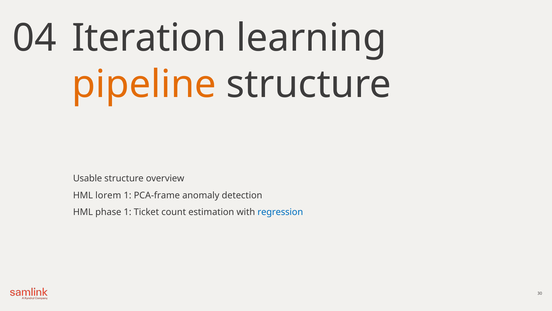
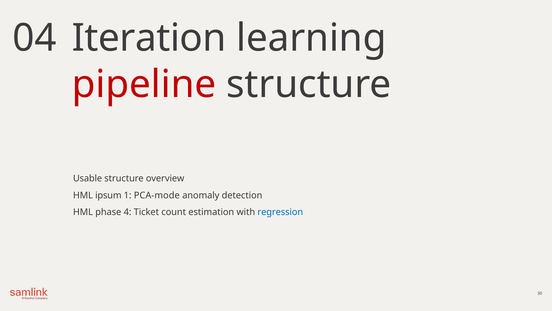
pipeline colour: orange -> red (144, 84)
lorem: lorem -> ipsum (108, 195)
PCA-frame: PCA-frame -> PCA-mode (157, 195)
phase 1: 1 -> 4 (128, 212)
